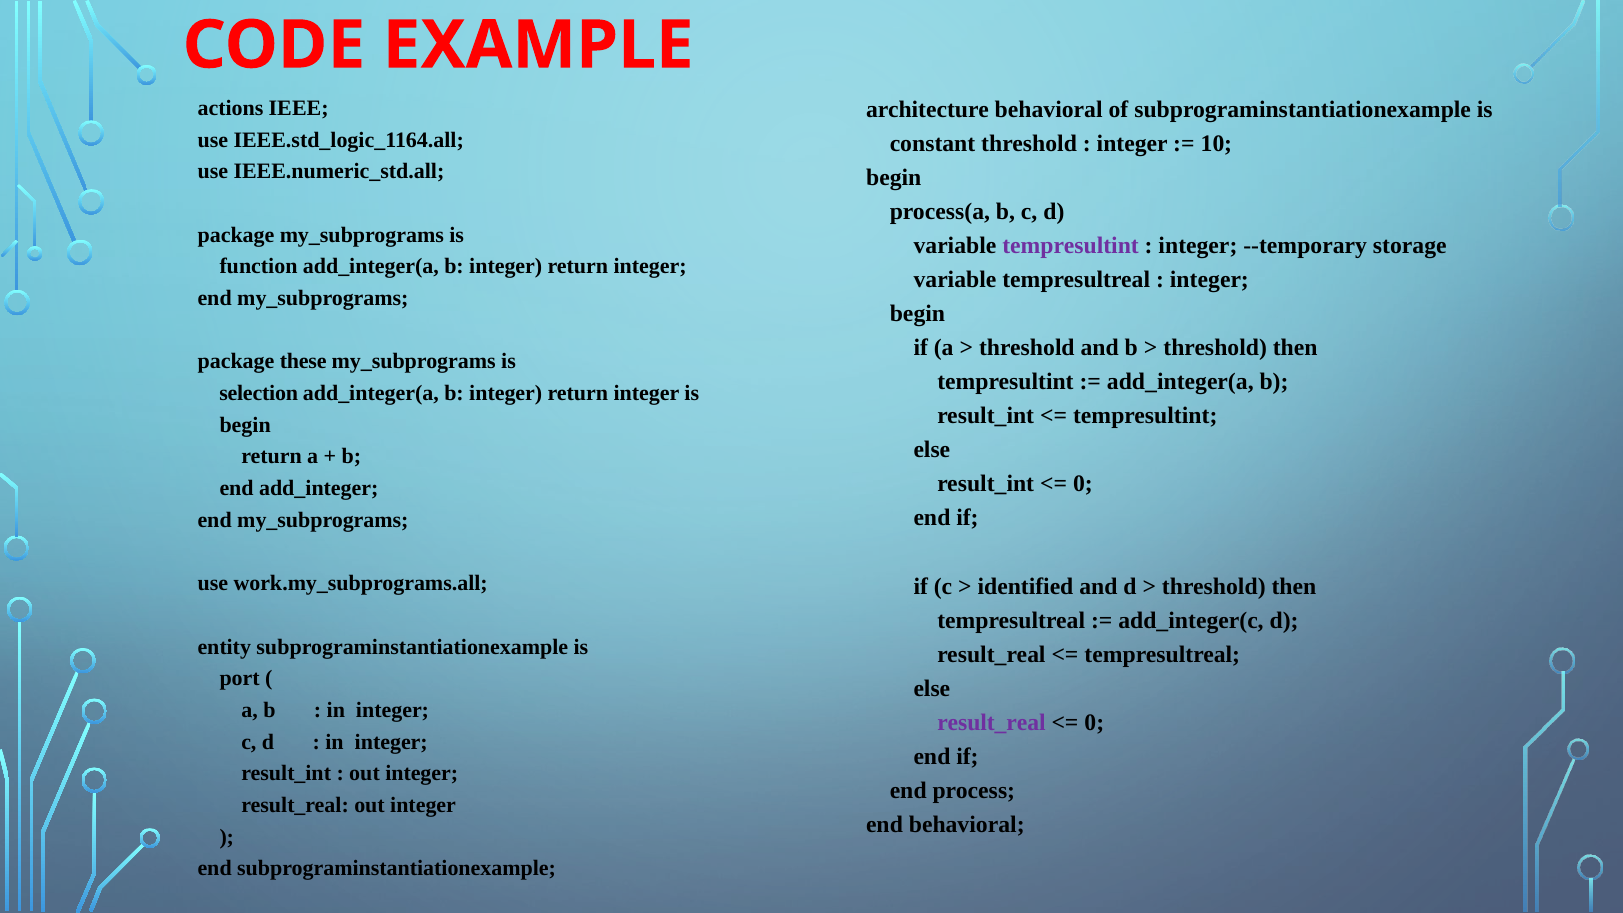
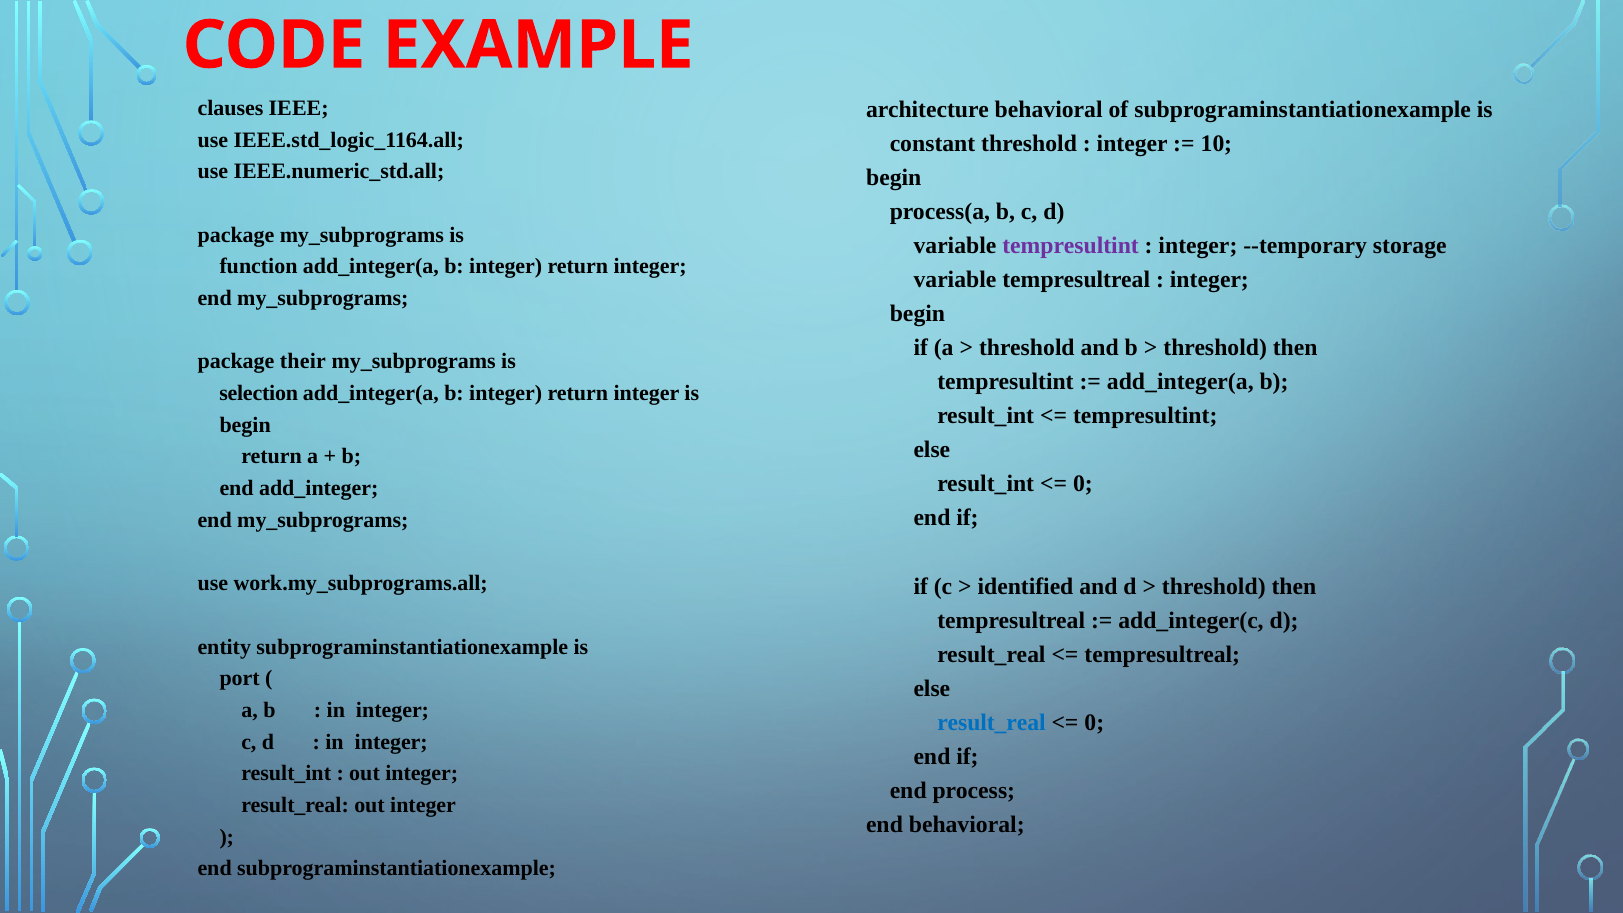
actions: actions -> clauses (230, 108)
these: these -> their (303, 362)
result_real colour: purple -> blue (991, 723)
